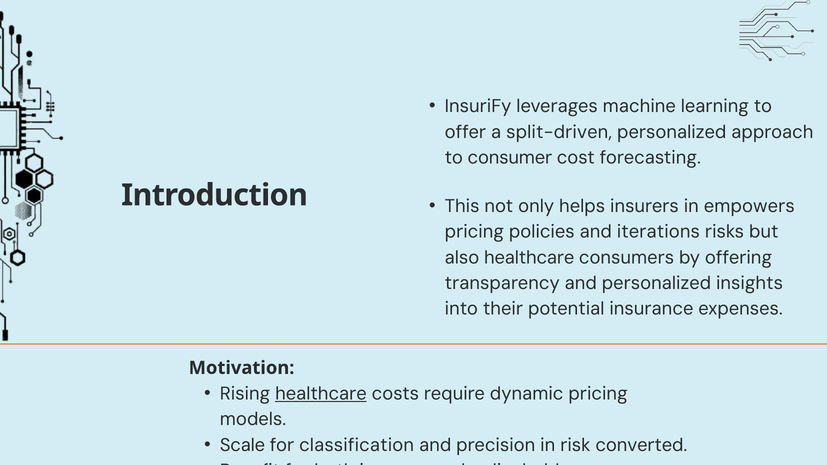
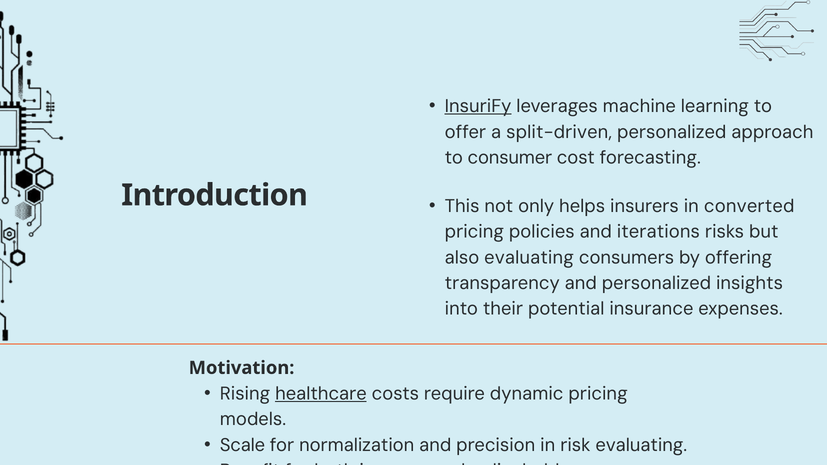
InsuriFy underline: none -> present (478, 106)
empowers: empowers -> converted (749, 206)
also healthcare: healthcare -> evaluating (529, 258)
classification: classification -> normalization (357, 445)
risk converted: converted -> evaluating (641, 445)
